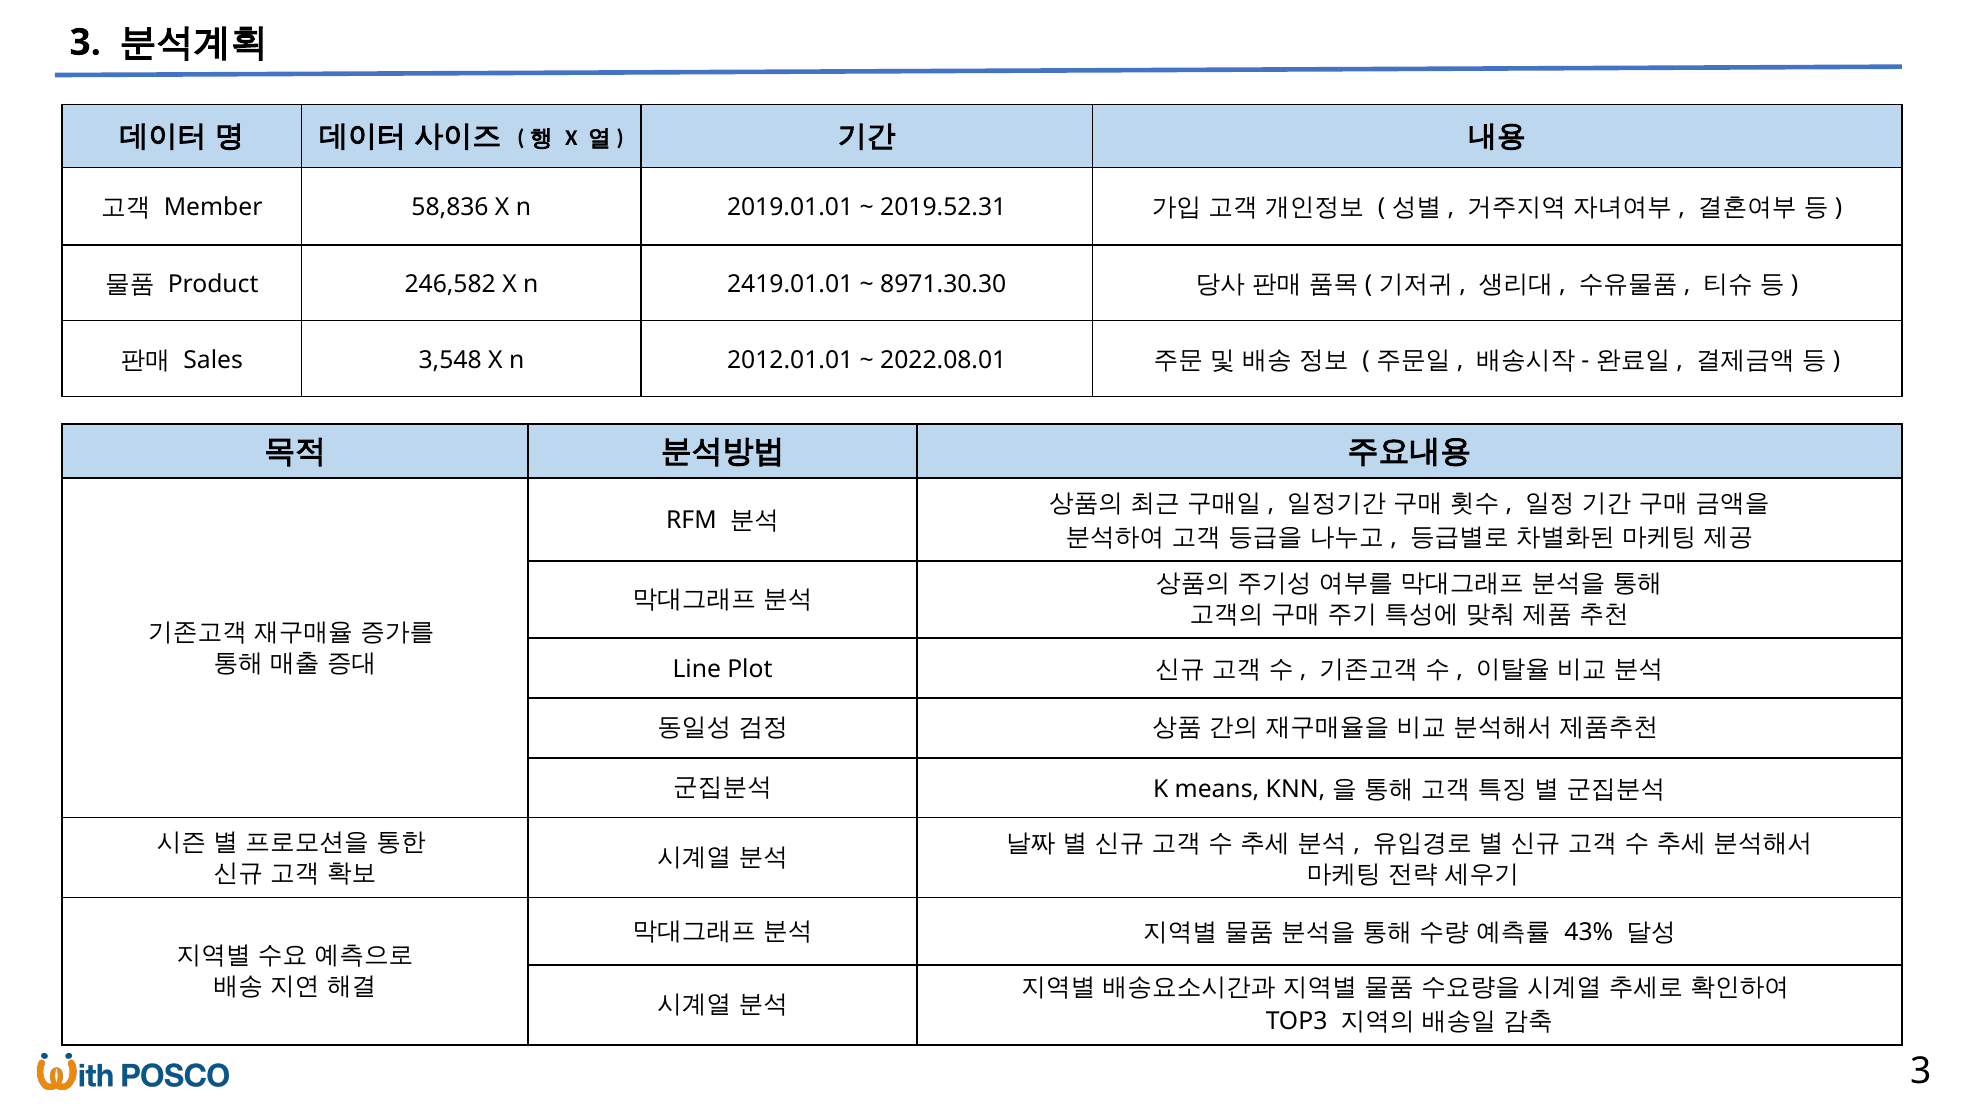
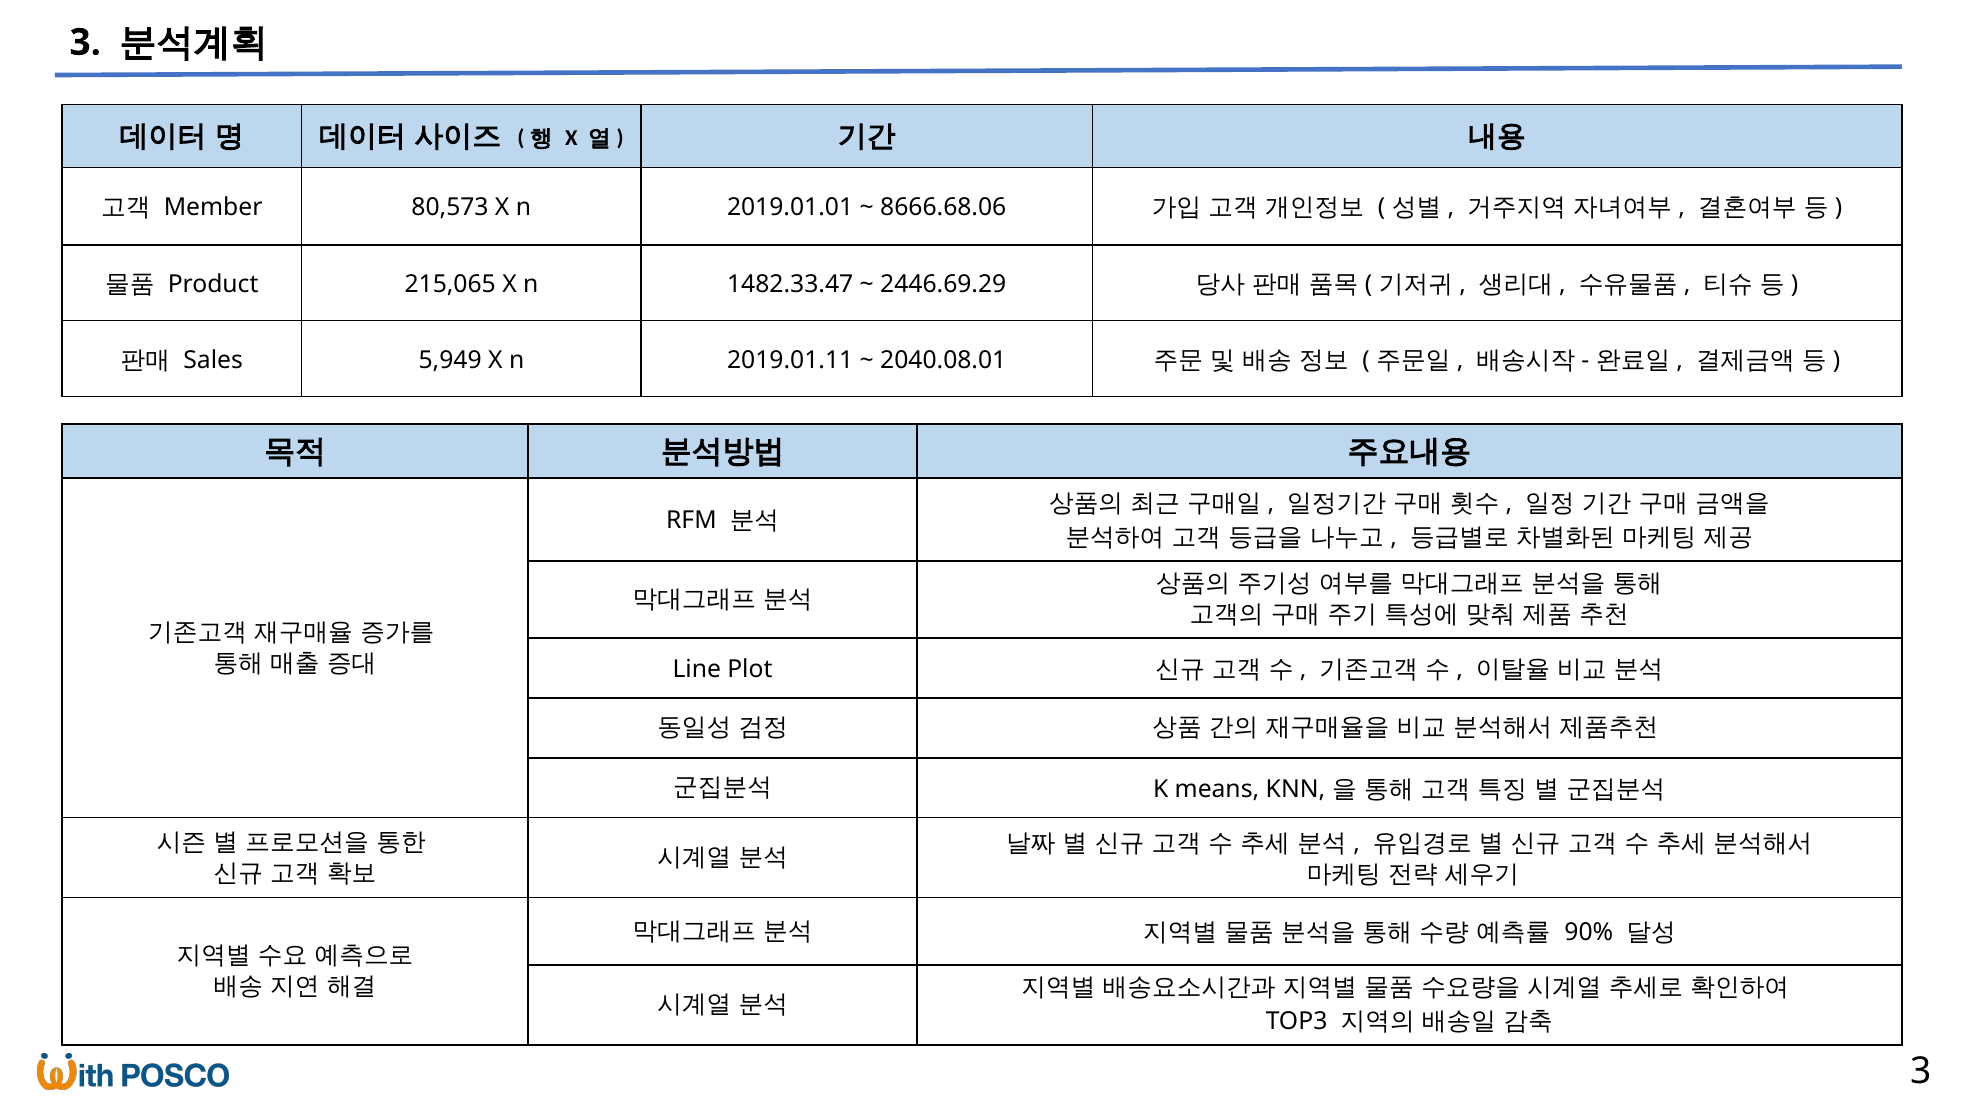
58,836: 58,836 -> 80,573 (450, 207)
2019.52.31: 2019.52.31 -> 8666.68.06 (943, 207)
246,582: 246,582 -> 215,065 (450, 284)
2419.01.01: 2419.01.01 -> 1482.33.47 (790, 284)
8971.30.30: 8971.30.30 -> 2446.69.29 (943, 284)
3,548: 3,548 -> 5,949 (450, 360)
2012.01.01: 2012.01.01 -> 2019.01.11 (790, 360)
2022.08.01: 2022.08.01 -> 2040.08.01 (943, 360)
43%: 43% -> 90% (1589, 932)
